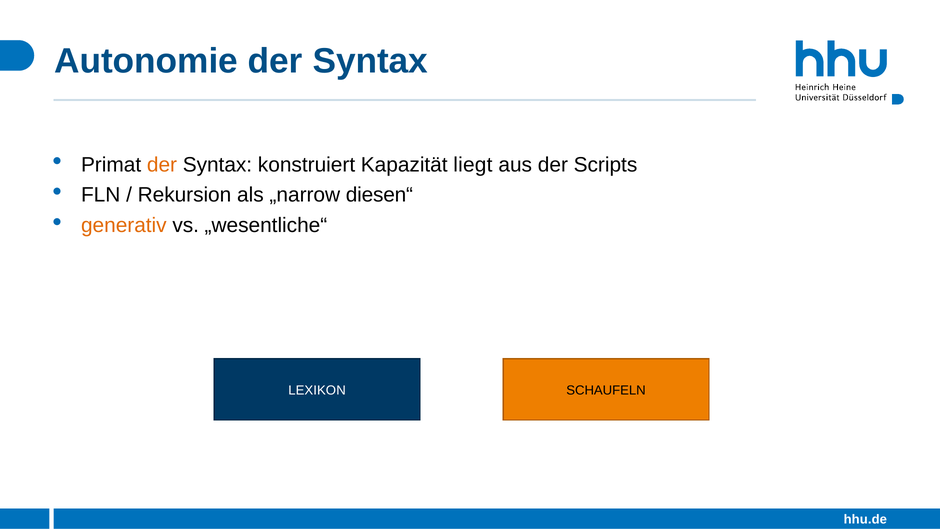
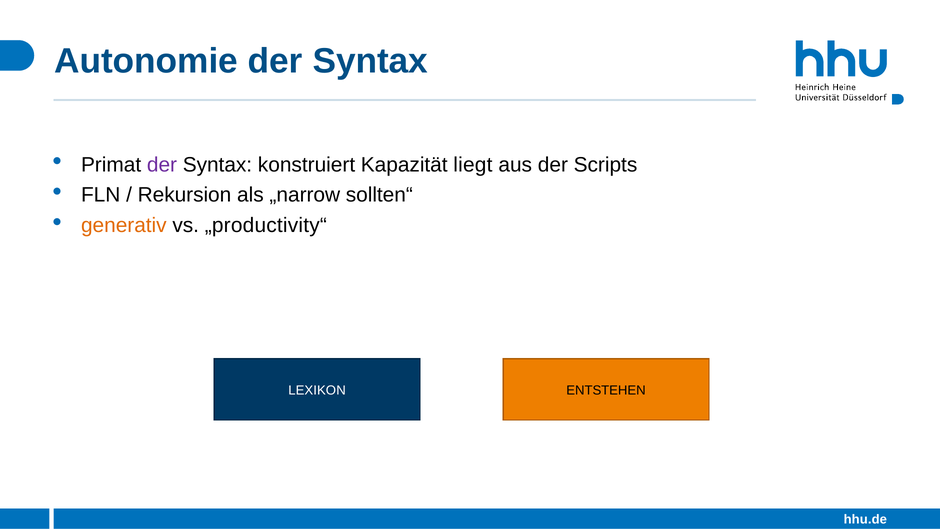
der colour: orange -> purple (162, 165)
diesen“: diesen“ -> sollten“ (379, 195)
„wesentliche“: „wesentliche“ -> „productivity“ (266, 225)
SCHAUFELN: SCHAUFELN -> ENTSTEHEN (606, 391)
